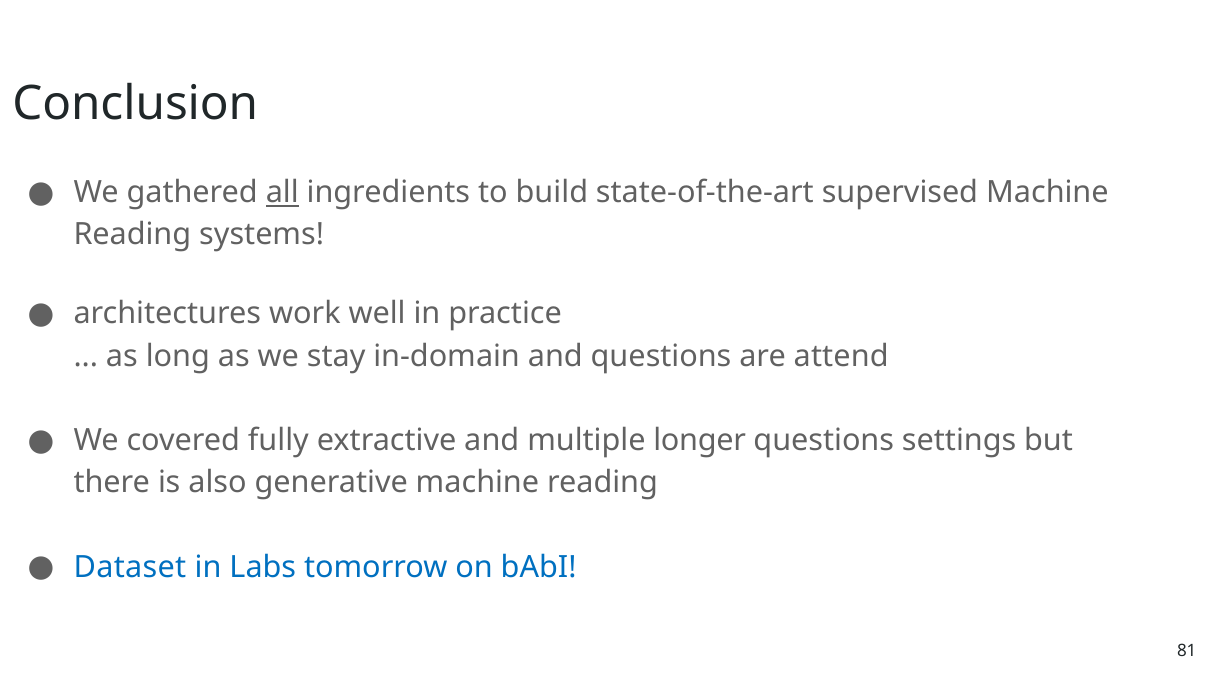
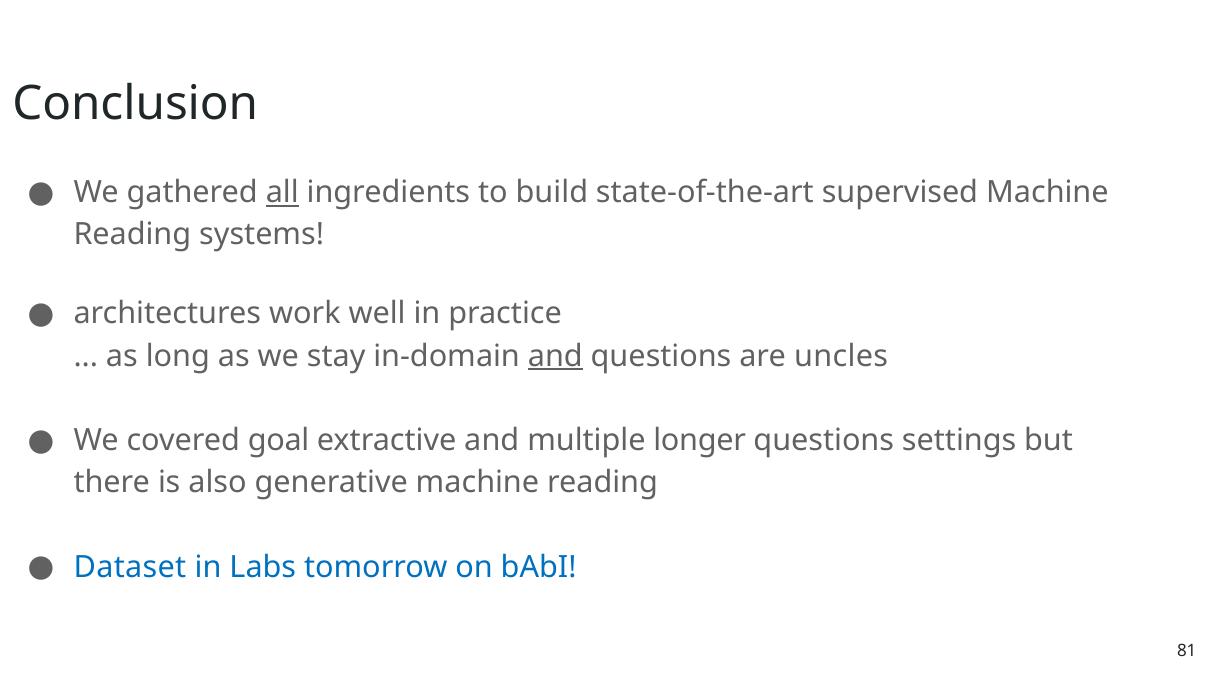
and underline: none -> present (555, 356)
attend: attend -> uncles (841, 356)
fully: fully -> goal (279, 441)
